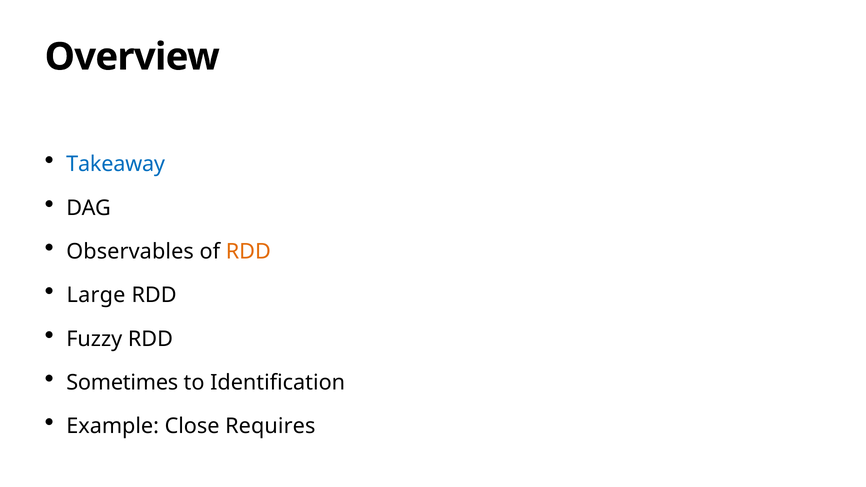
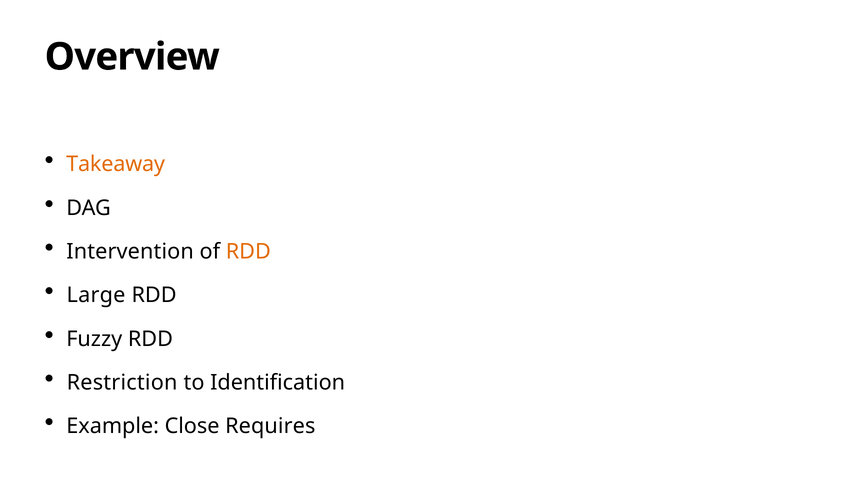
Takeaway colour: blue -> orange (116, 164)
Observables: Observables -> Intervention (130, 252)
Sometimes: Sometimes -> Restriction (122, 383)
